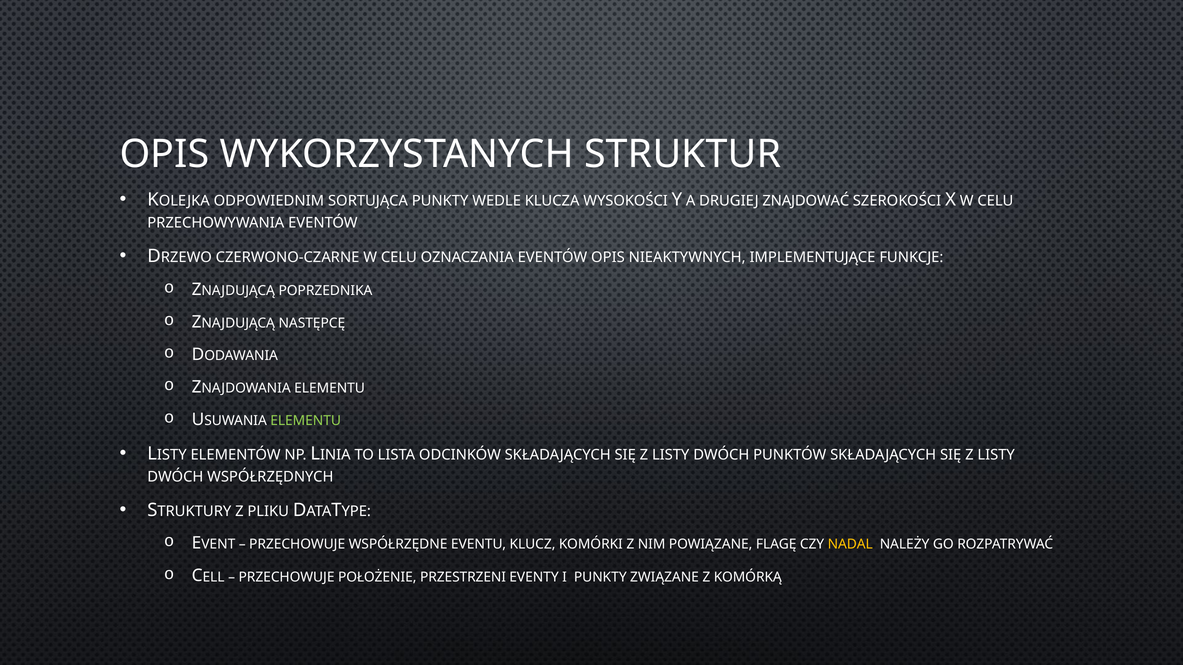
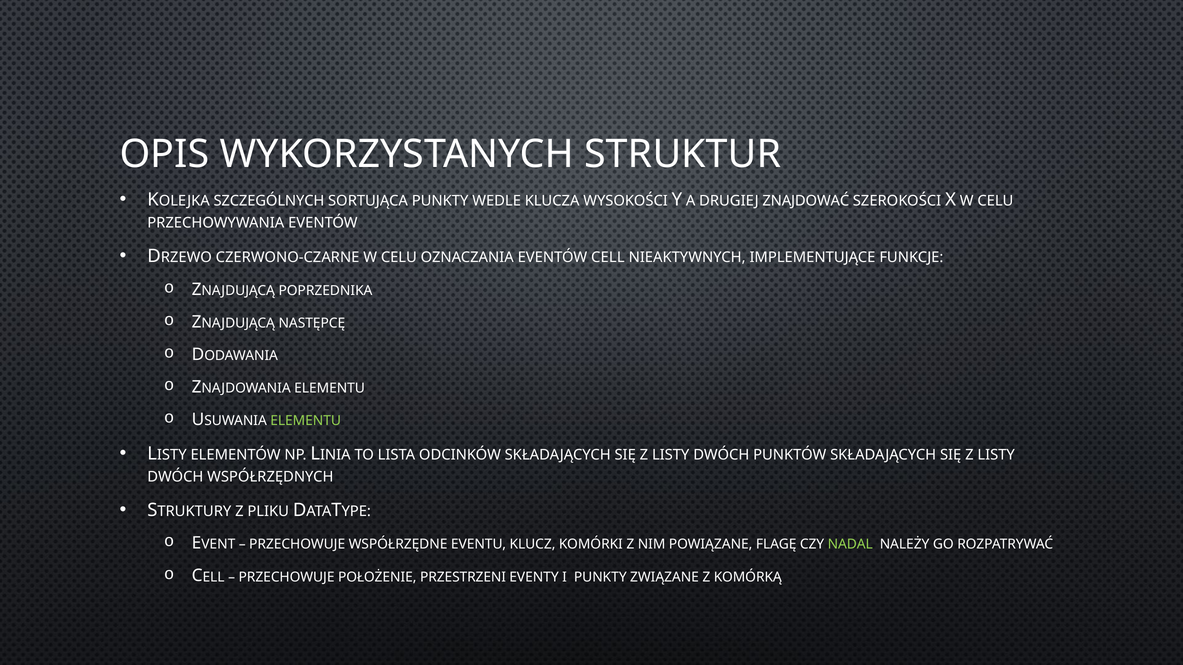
ODPOWIEDNIM: ODPOWIEDNIM -> SZCZEGÓLNYCH (269, 201)
EVENTÓW OPIS: OPIS -> CELL (608, 258)
NADAL colour: yellow -> light green (850, 545)
